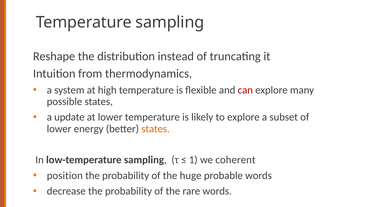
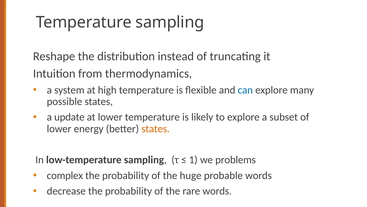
can colour: red -> blue (245, 90)
coherent: coherent -> problems (236, 159)
position: position -> complex (65, 175)
